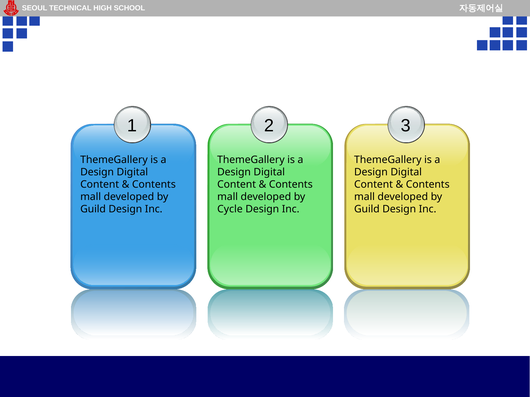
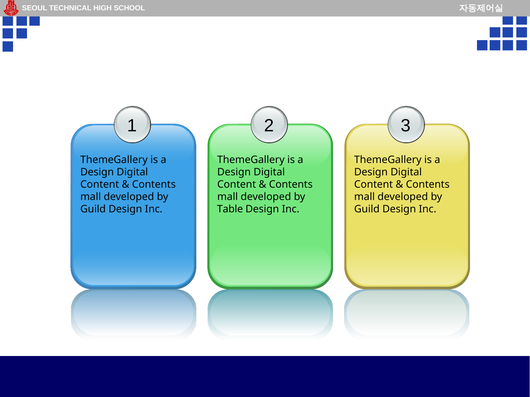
Cycle: Cycle -> Table (230, 209)
